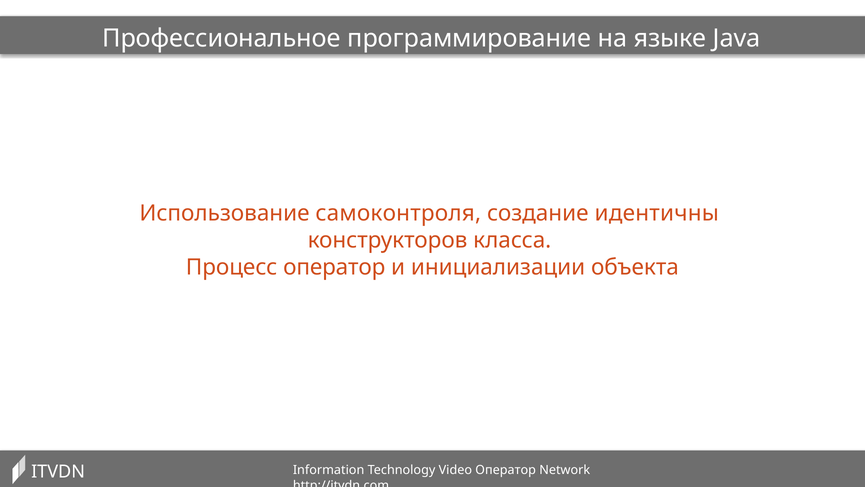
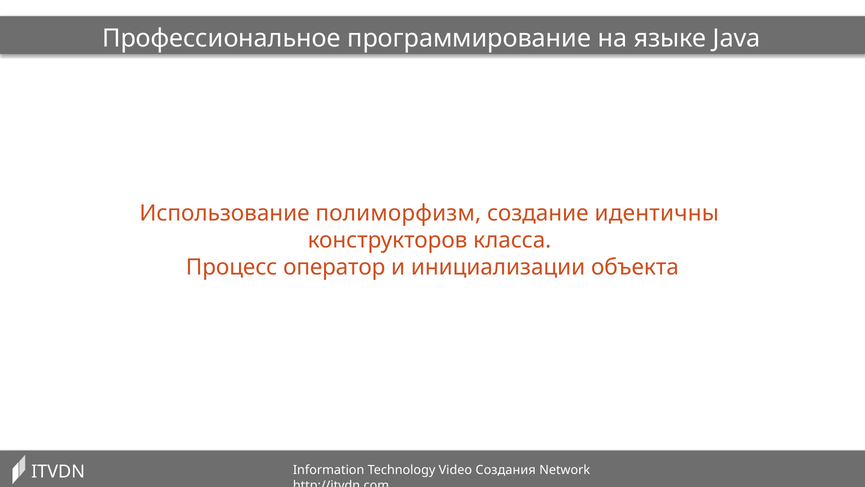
самоконтроля: самоконтроля -> полиморфизм (398, 213)
Video Оператор: Оператор -> Создания (506, 470)
